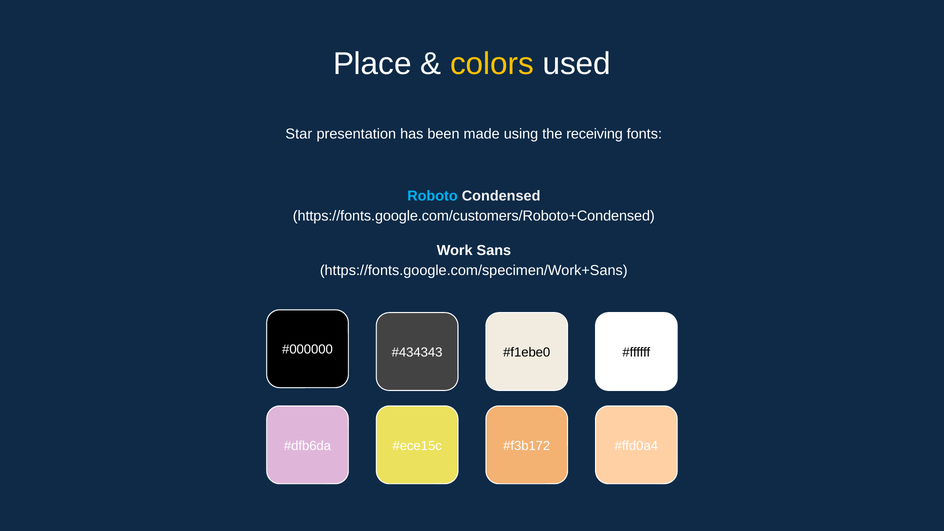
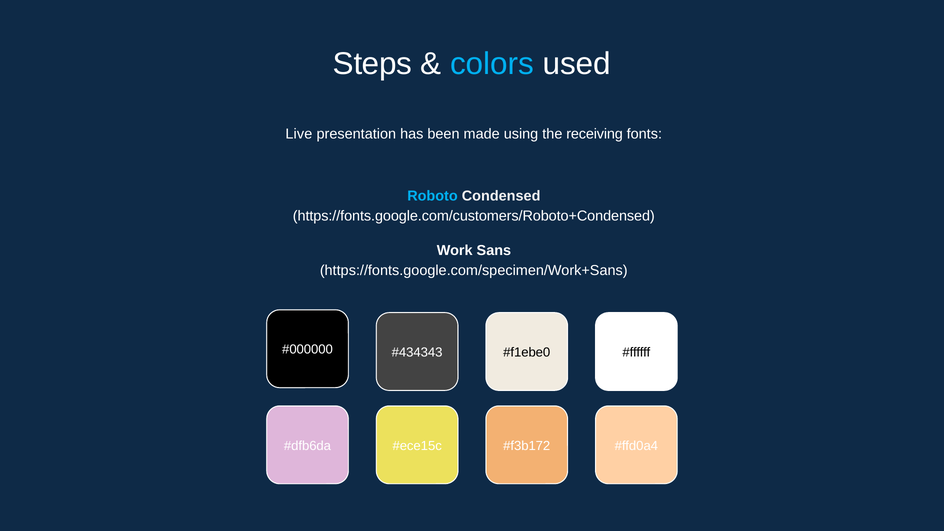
Place: Place -> Steps (372, 64)
colors colour: yellow -> light blue (492, 64)
Star: Star -> Live (299, 134)
